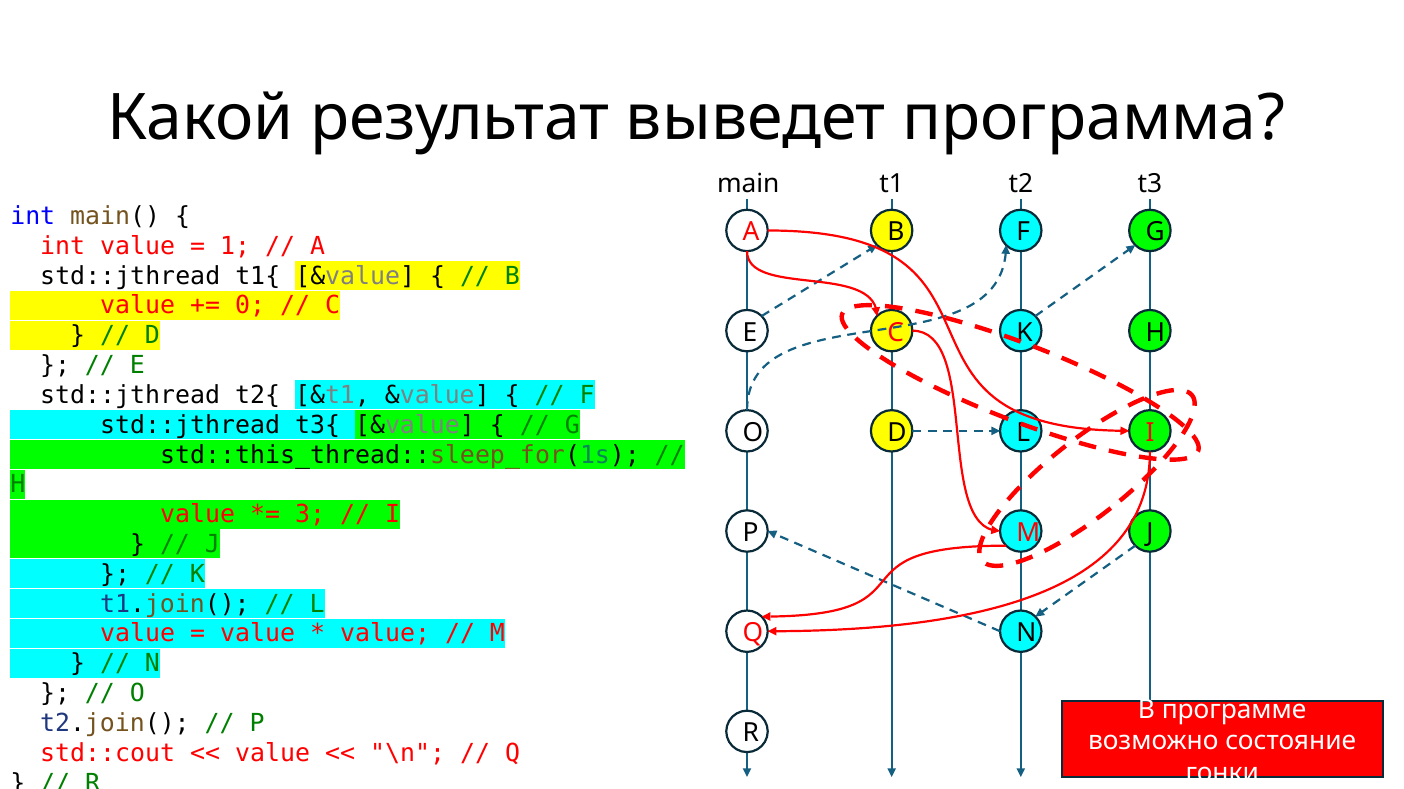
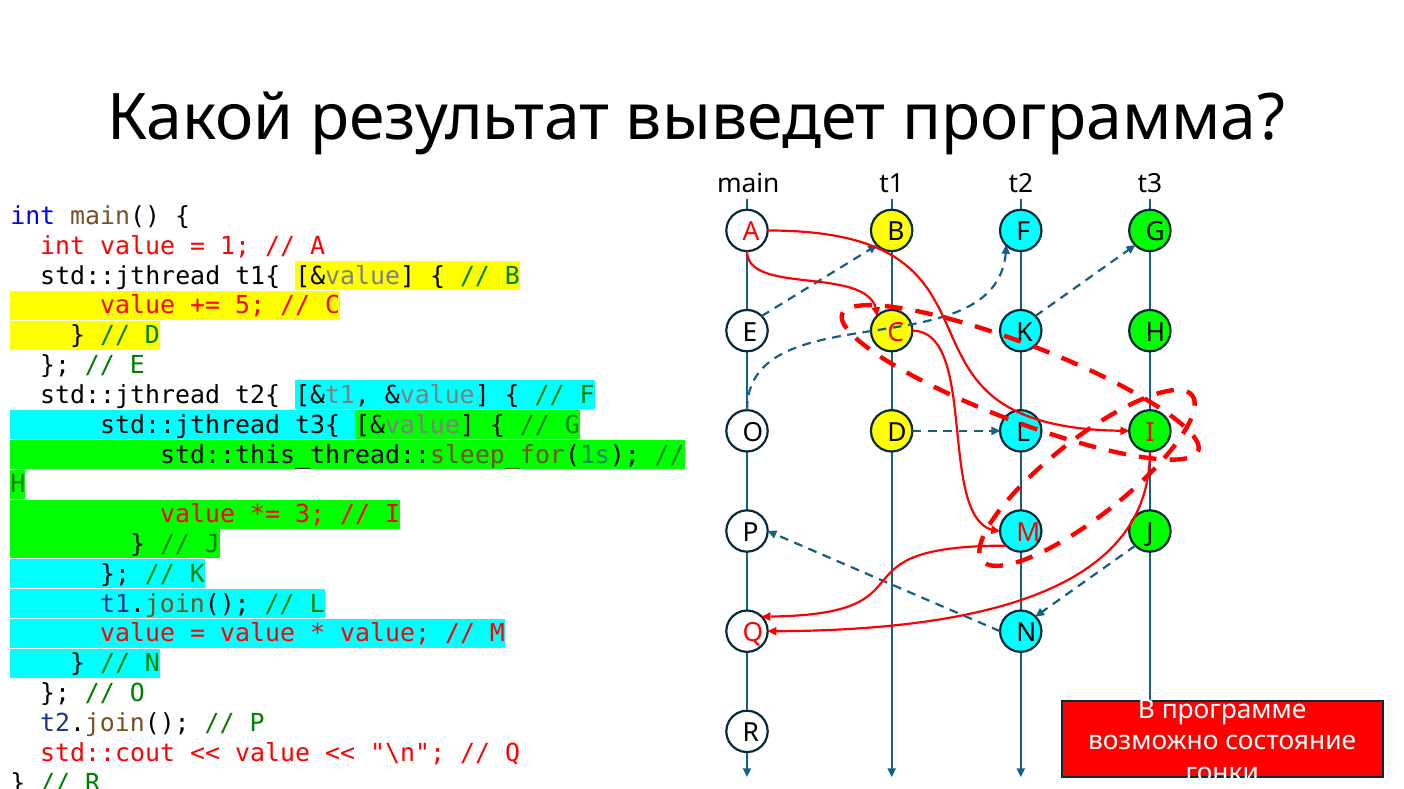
0: 0 -> 5 (250, 306)
